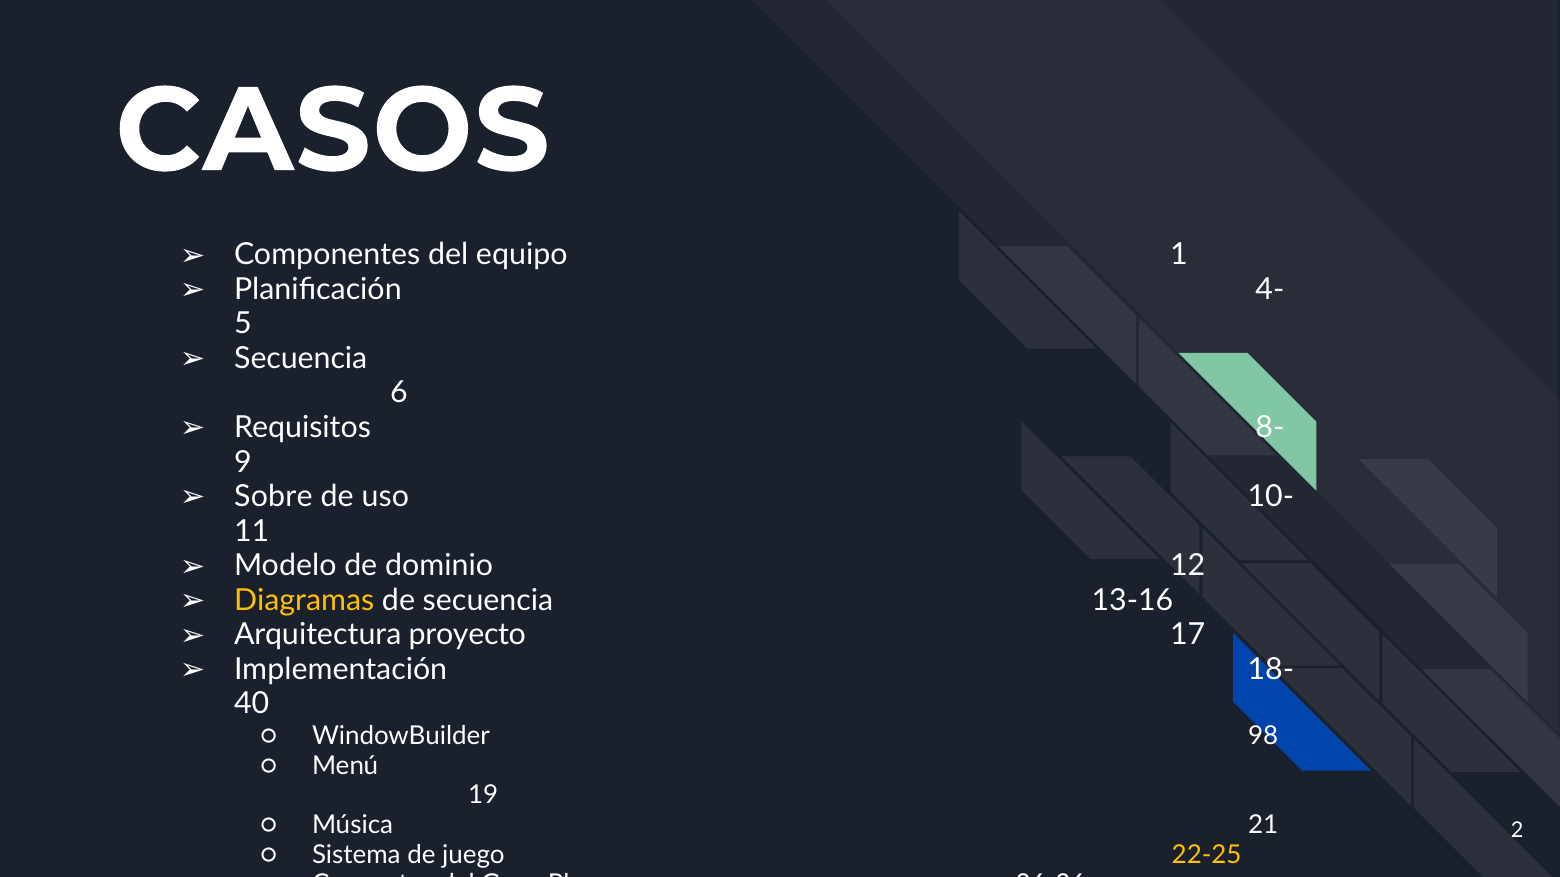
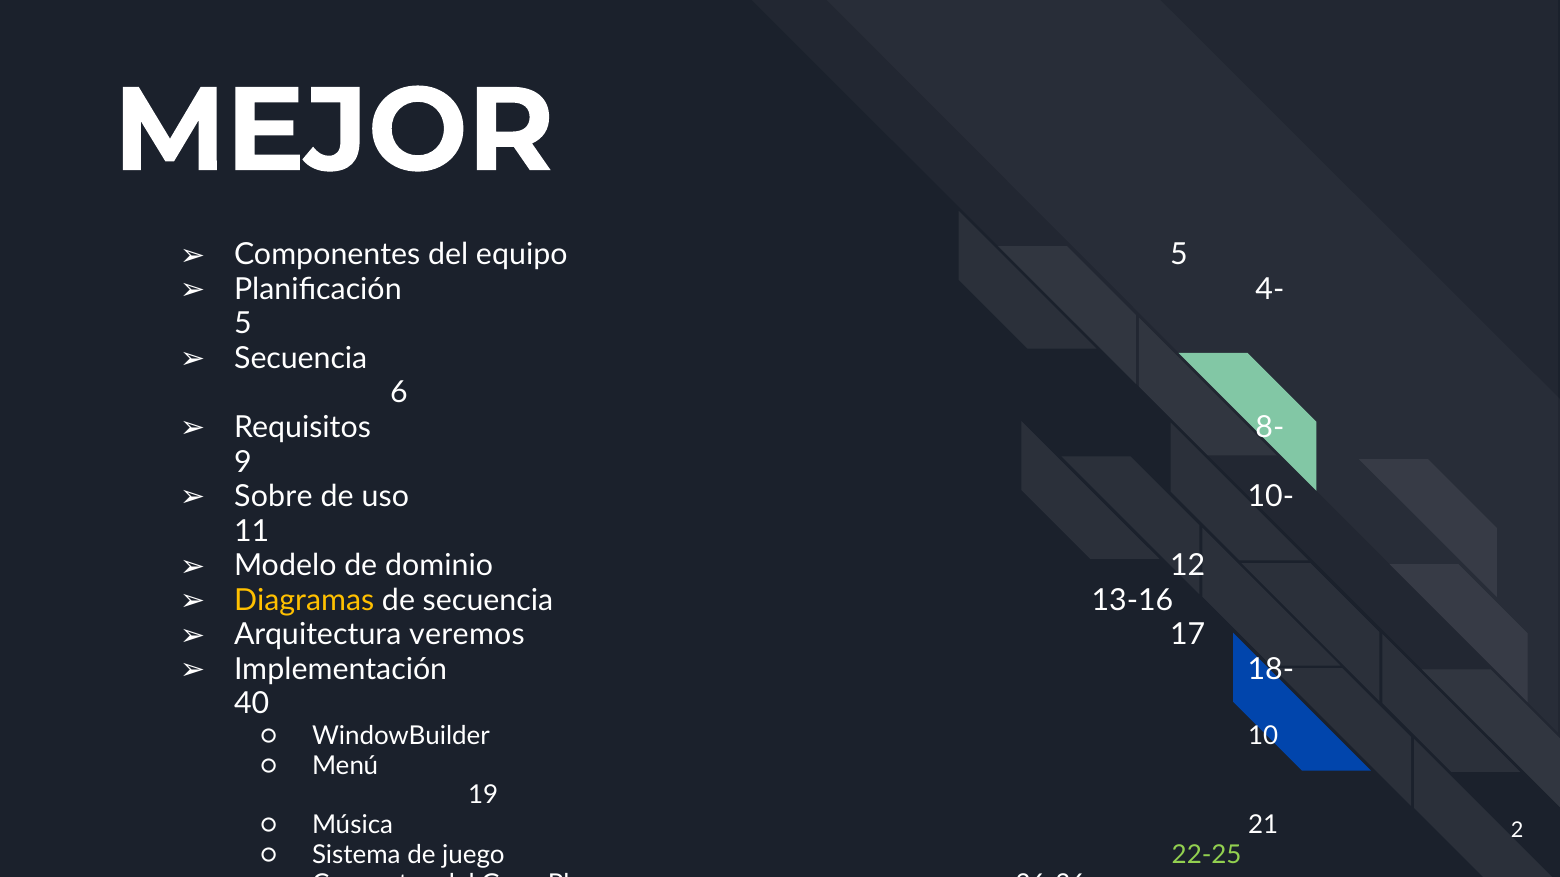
CASOS: CASOS -> MEJOR (334, 131)
equipo 1: 1 -> 5 (1179, 255)
Arquitectura proyecto: proyecto -> veremos (467, 635)
98: 98 -> 10 (1263, 736)
22-25 colour: yellow -> light green (1207, 855)
